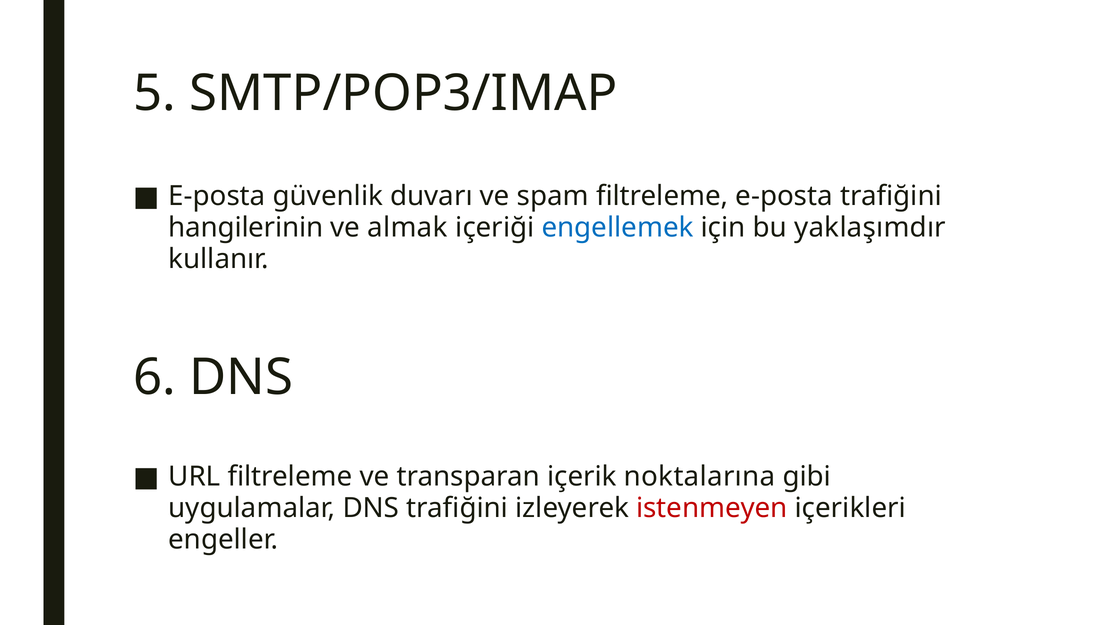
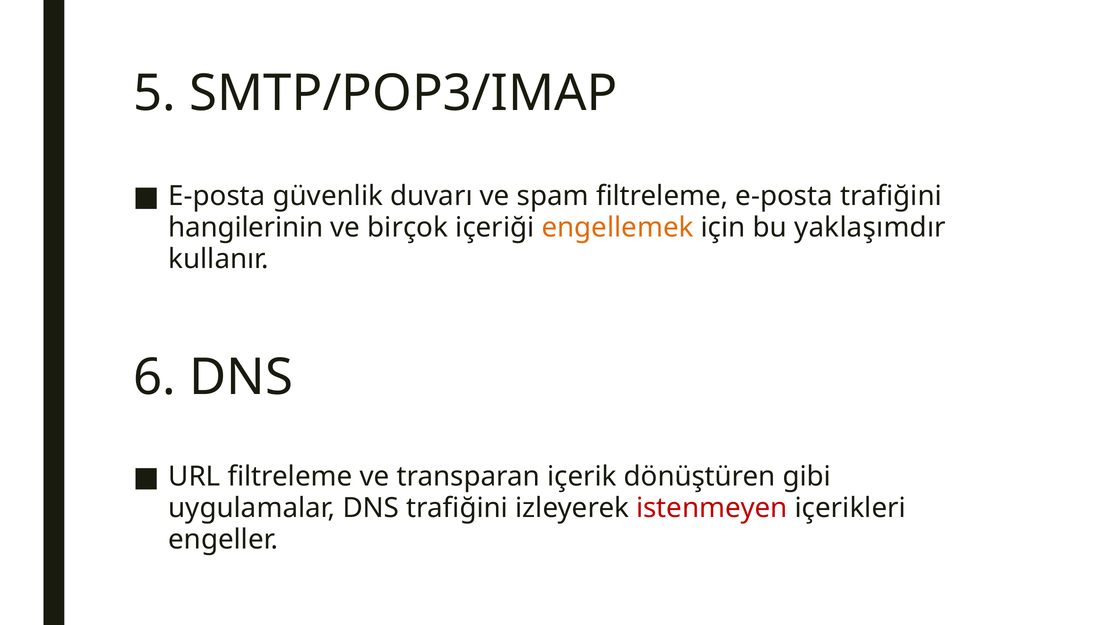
almak: almak -> birçok (408, 227)
engellemek colour: blue -> orange (618, 227)
noktalarına: noktalarına -> dönüştüren (700, 477)
